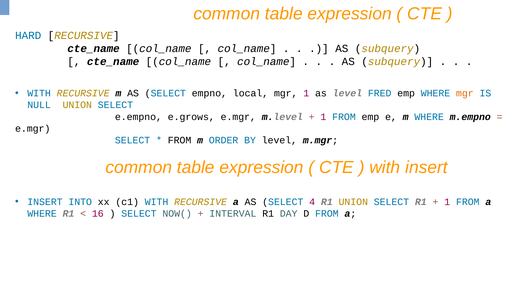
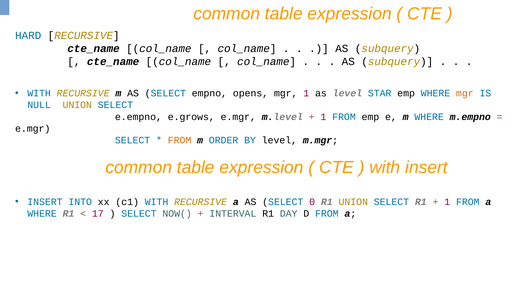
local: local -> opens (251, 93)
FRED: FRED -> STAR (380, 93)
FROM colour: black -> orange (180, 140)
4: 4 -> 0 (312, 202)
16: 16 -> 17 (98, 213)
